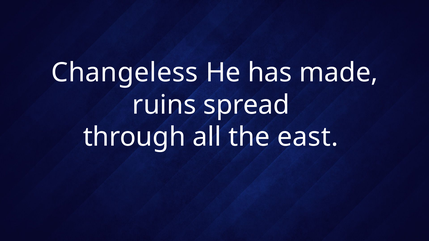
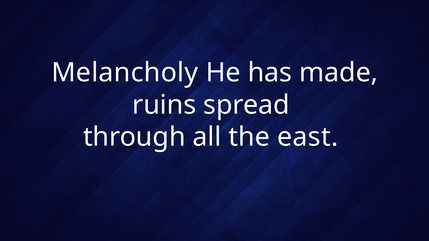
Changeless: Changeless -> Melancholy (125, 73)
